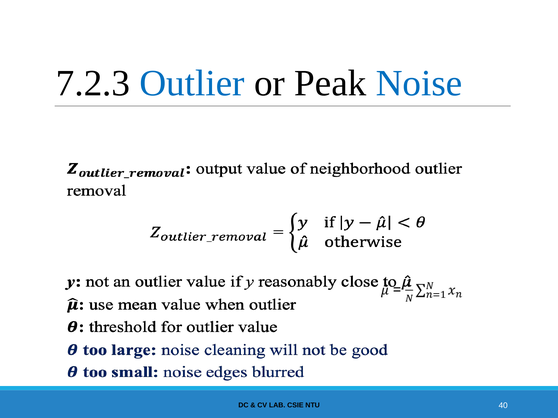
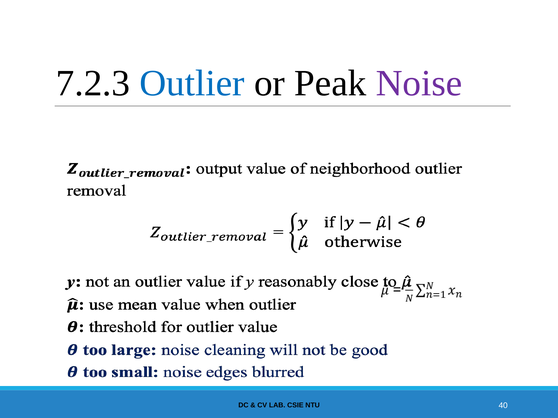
Noise colour: blue -> purple (419, 83)
